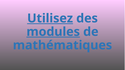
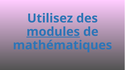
Utilisez underline: present -> none (50, 18)
